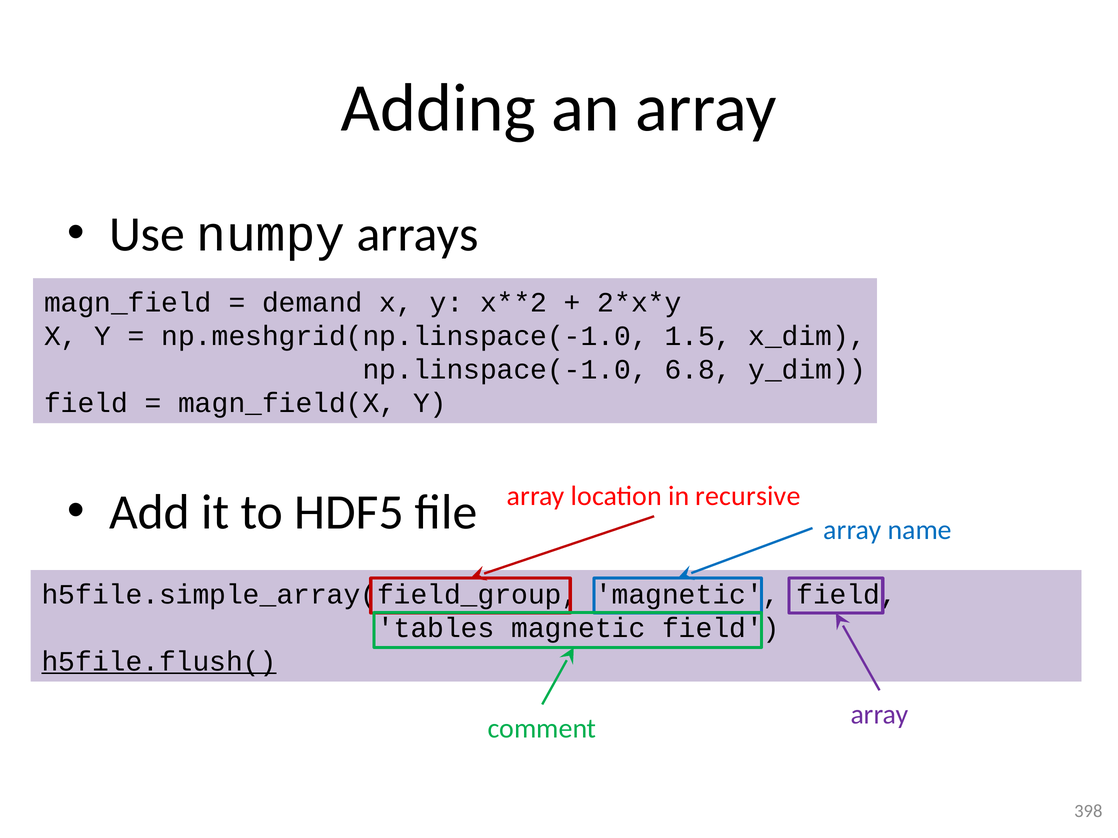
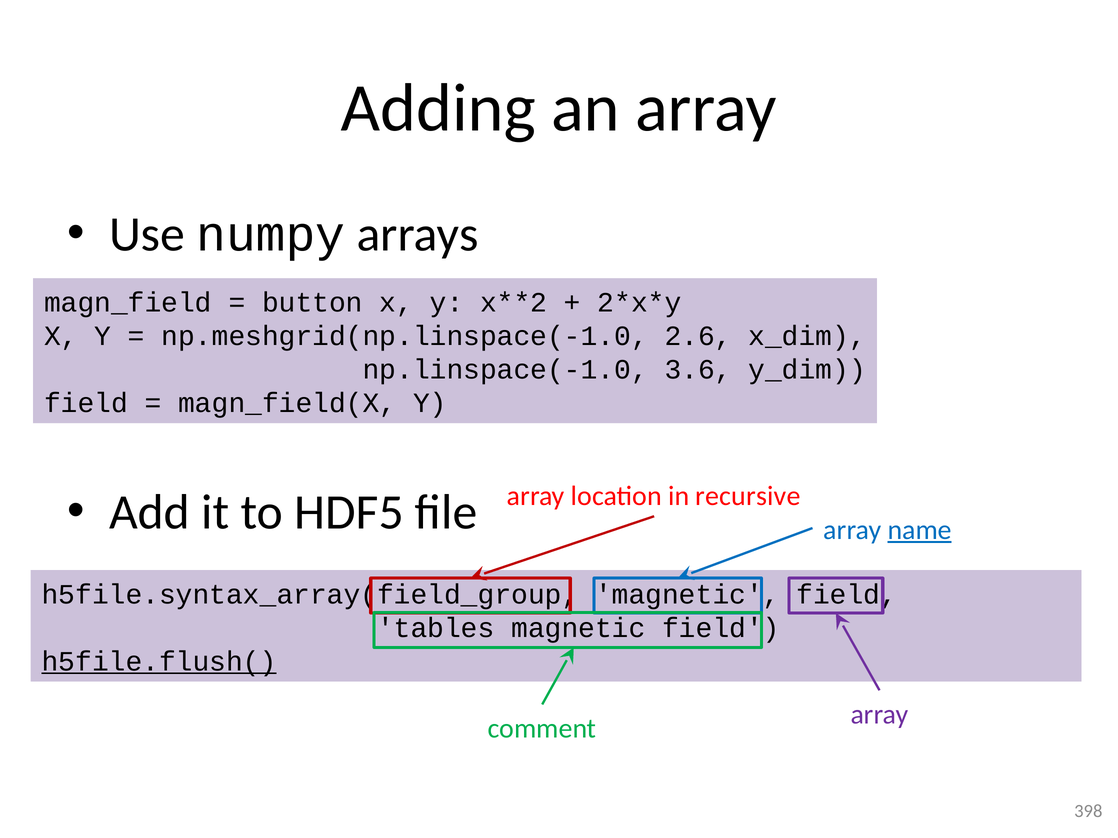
demand: demand -> button (312, 303)
1.5: 1.5 -> 2.6 (698, 336)
6.8: 6.8 -> 3.6 (698, 370)
name underline: none -> present (920, 530)
h5file.simple_array(field_group: h5file.simple_array(field_group -> h5file.syntax_array(field_group (310, 595)
